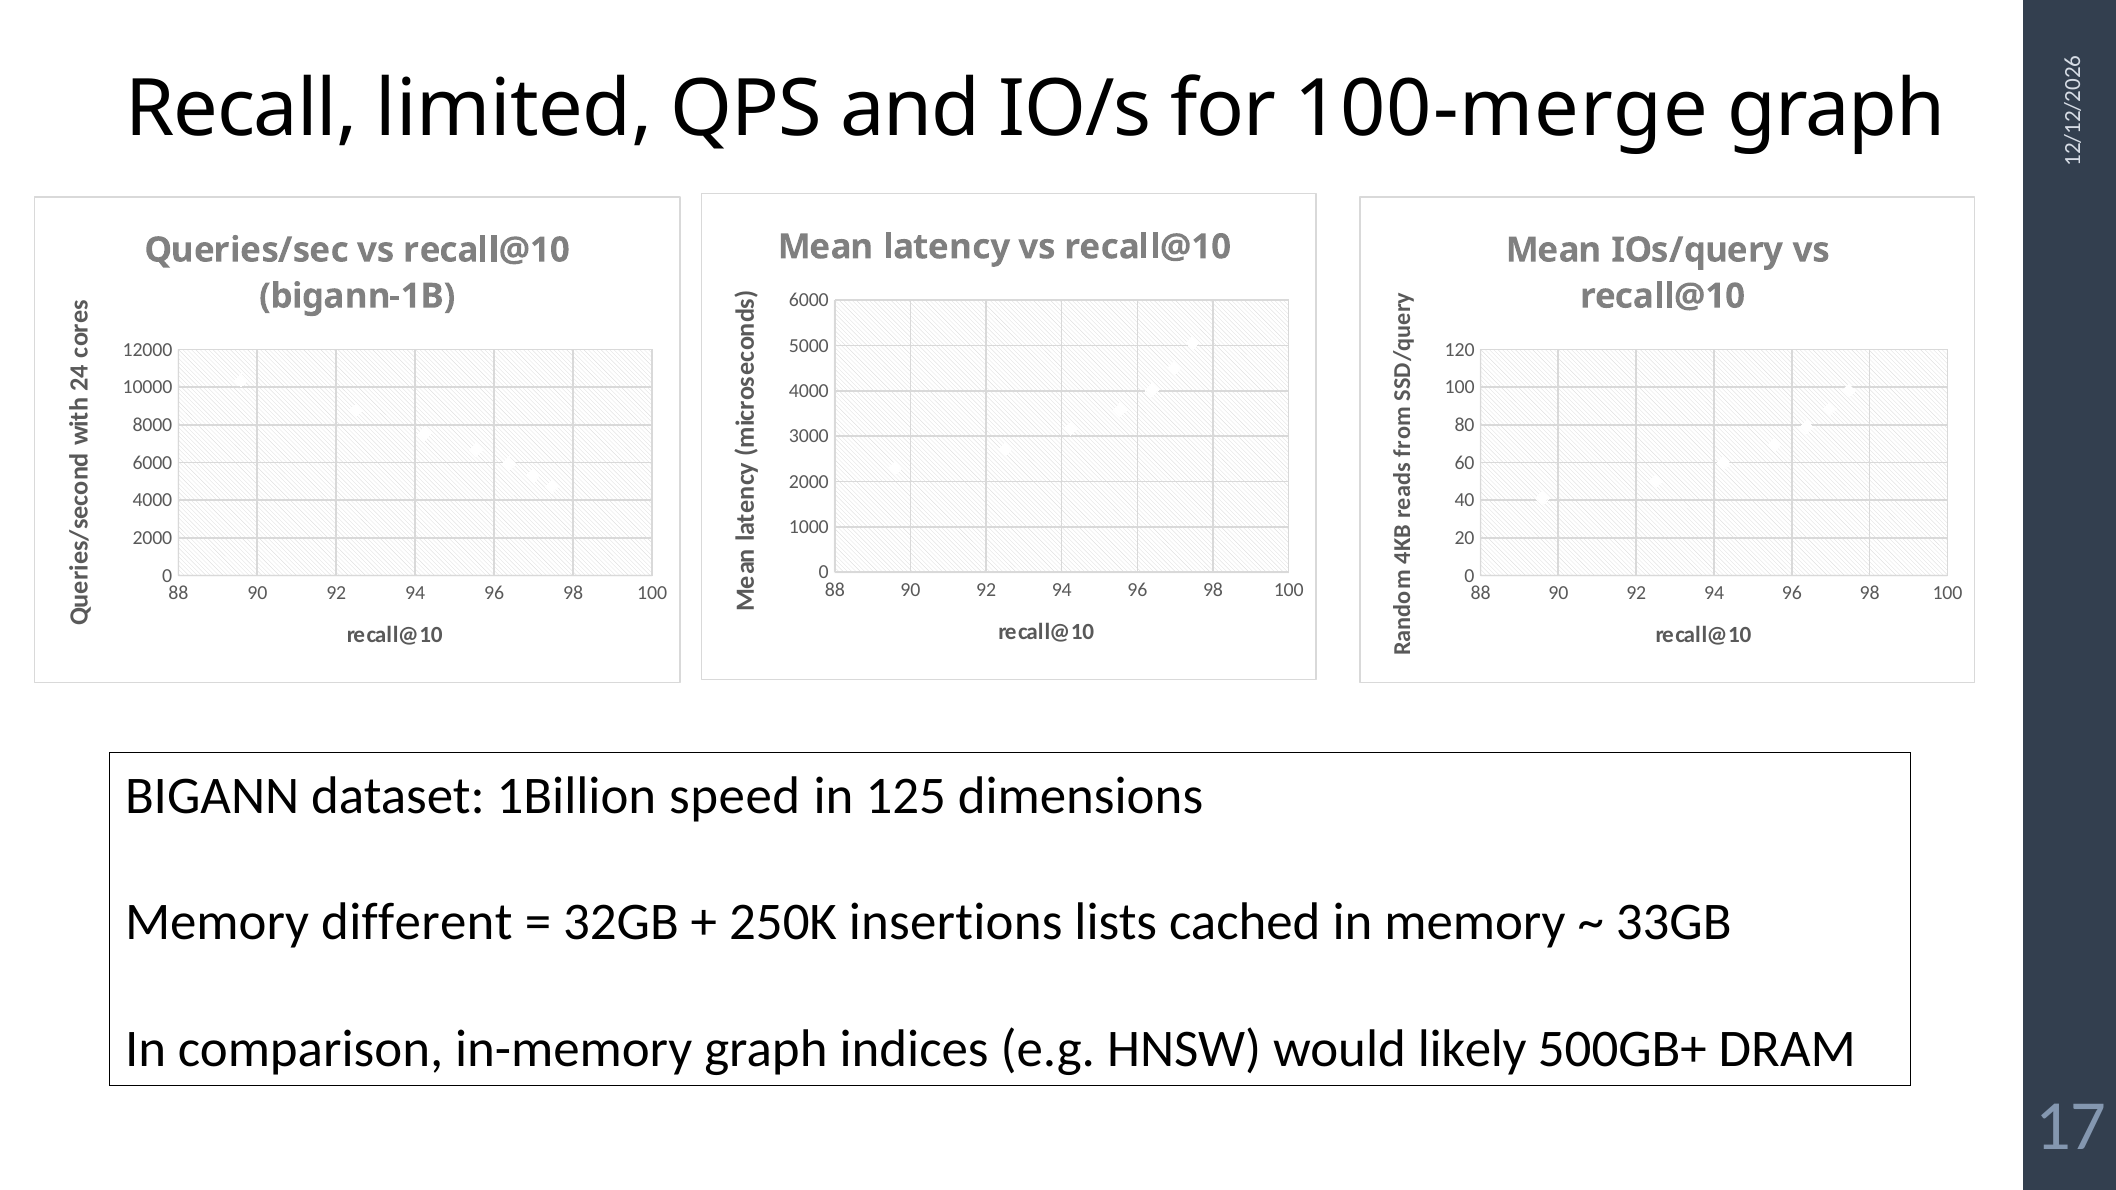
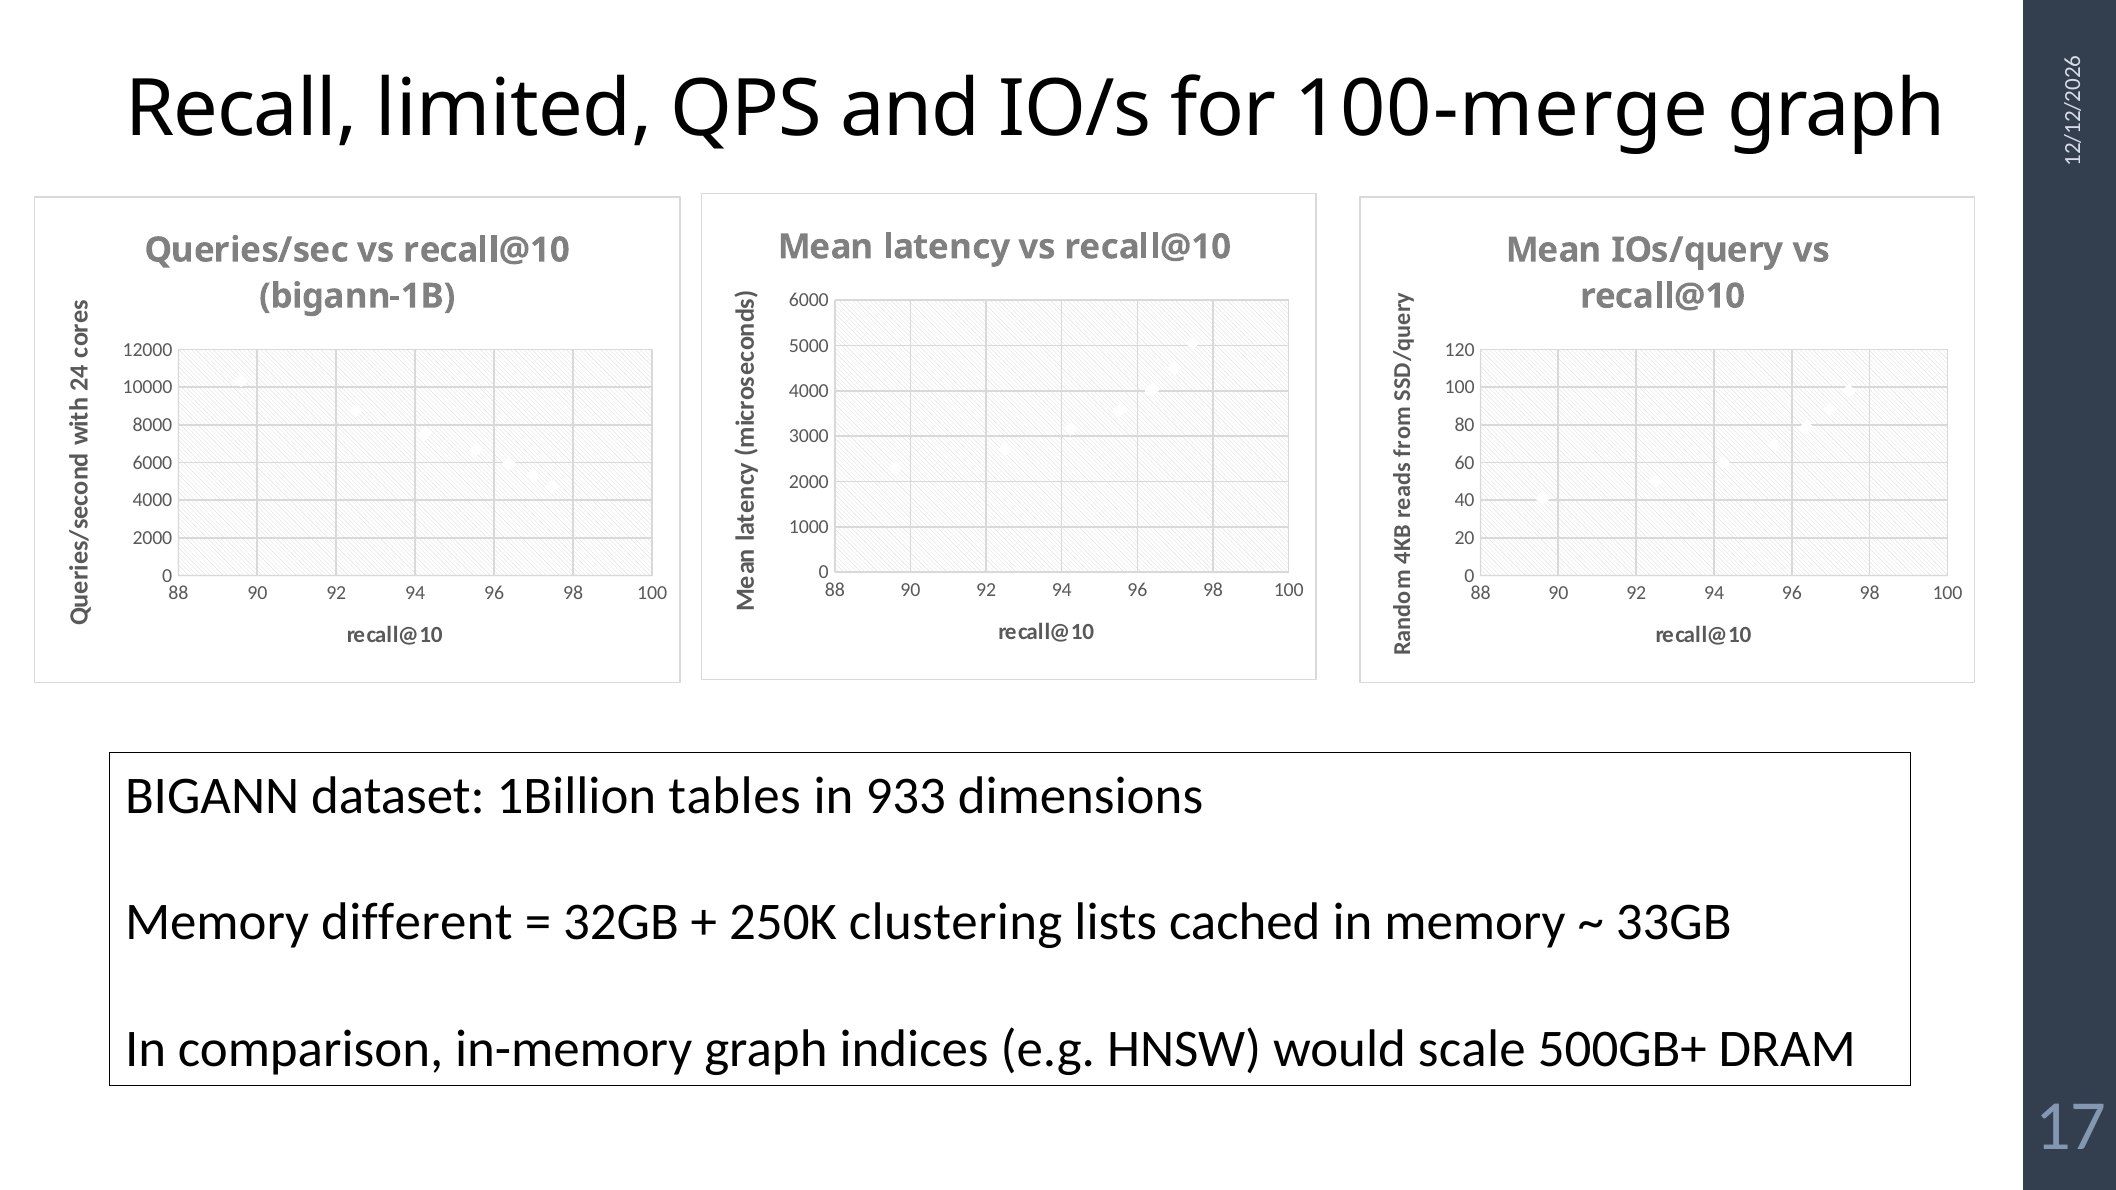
speed: speed -> tables (735, 796)
125: 125 -> 933 (906, 796)
insertions: insertions -> clustering (956, 923)
likely: likely -> scale (1472, 1050)
